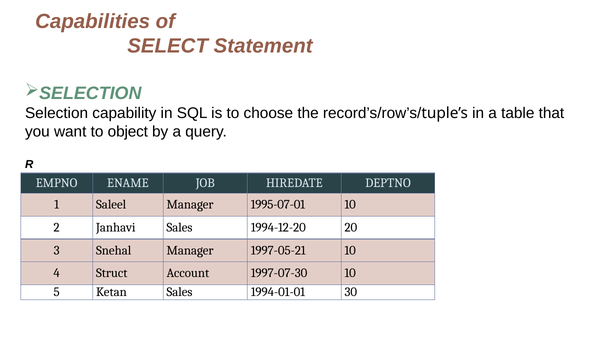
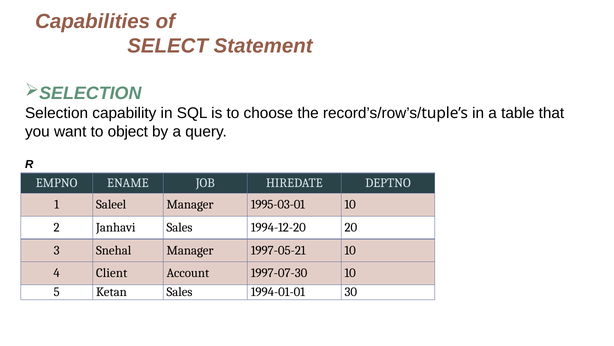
1995-07-01: 1995-07-01 -> 1995-03-01 (278, 204)
Struct: Struct -> Client (112, 273)
